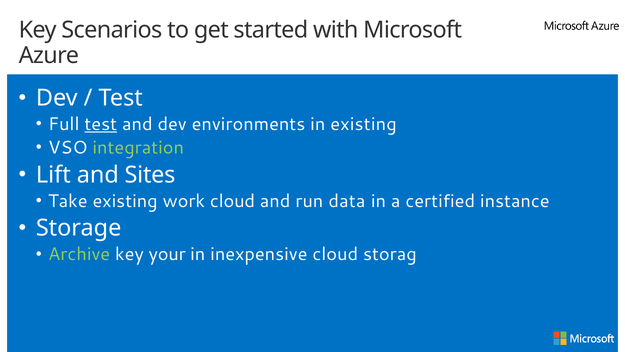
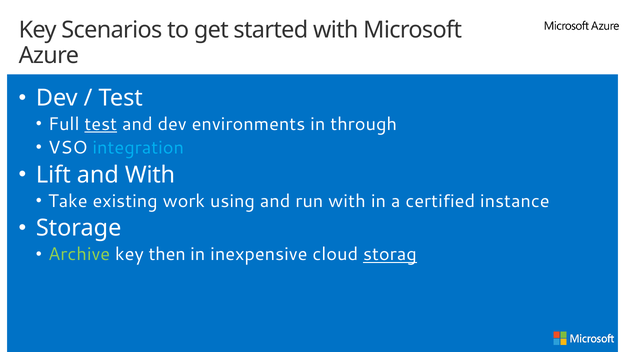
in existing: existing -> through (364, 124)
integration colour: light green -> light blue (138, 147)
and Sites: Sites -> With (150, 175)
work cloud: cloud -> using (232, 201)
run data: data -> with (347, 201)
your: your -> then (167, 254)
storag underline: none -> present (390, 254)
